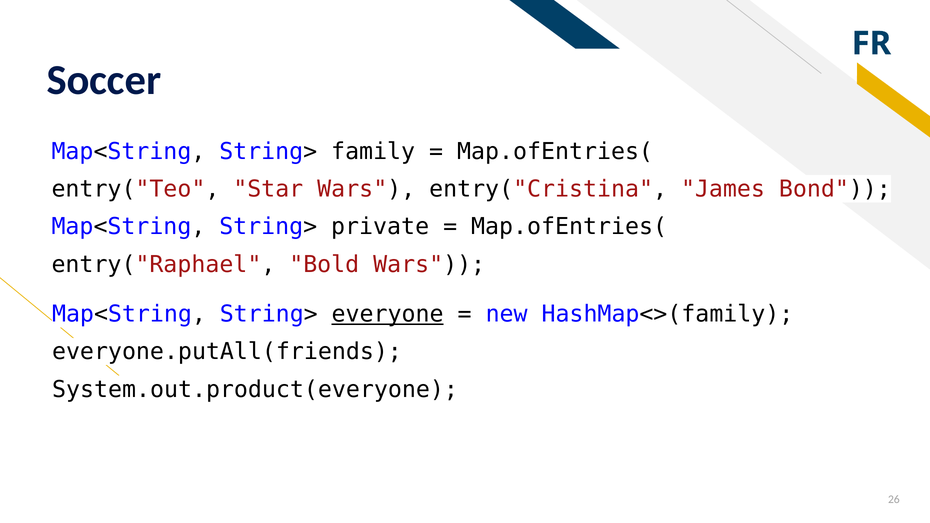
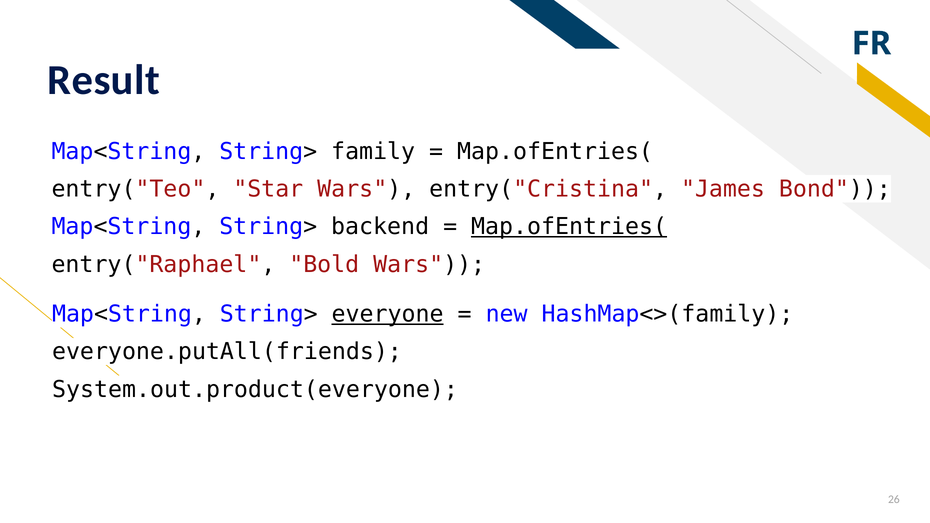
Soccer: Soccer -> Result (104, 80)
private: private -> backend (380, 227)
Map.ofEntries( underline: none -> present (569, 227)
